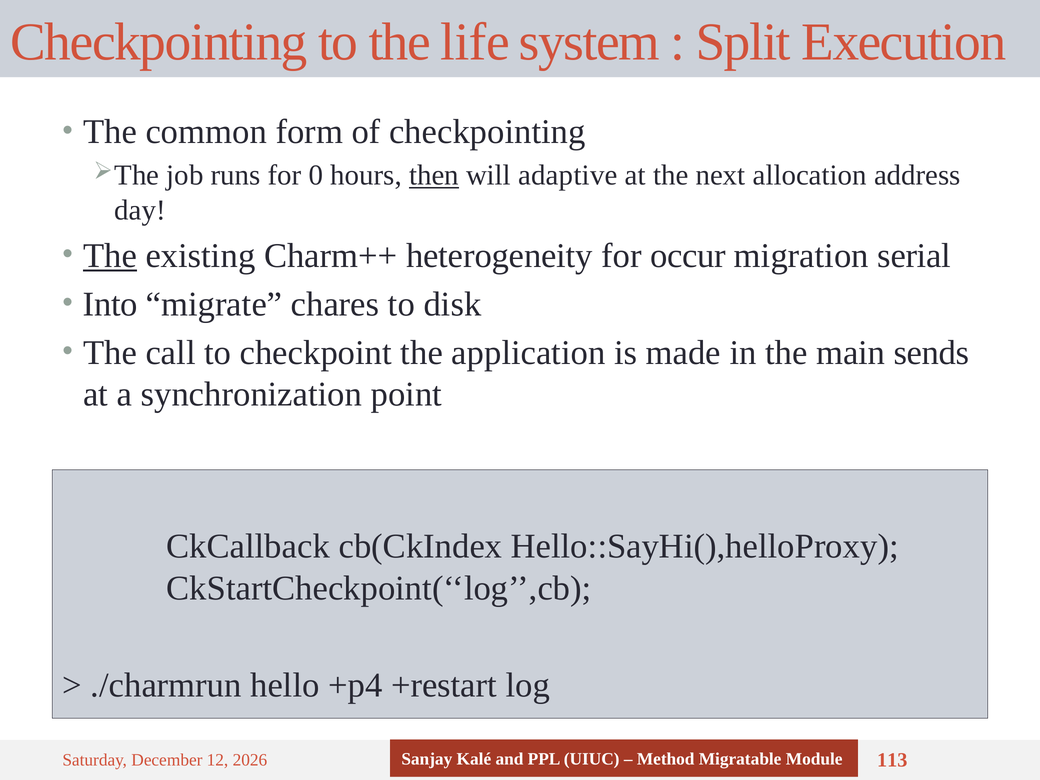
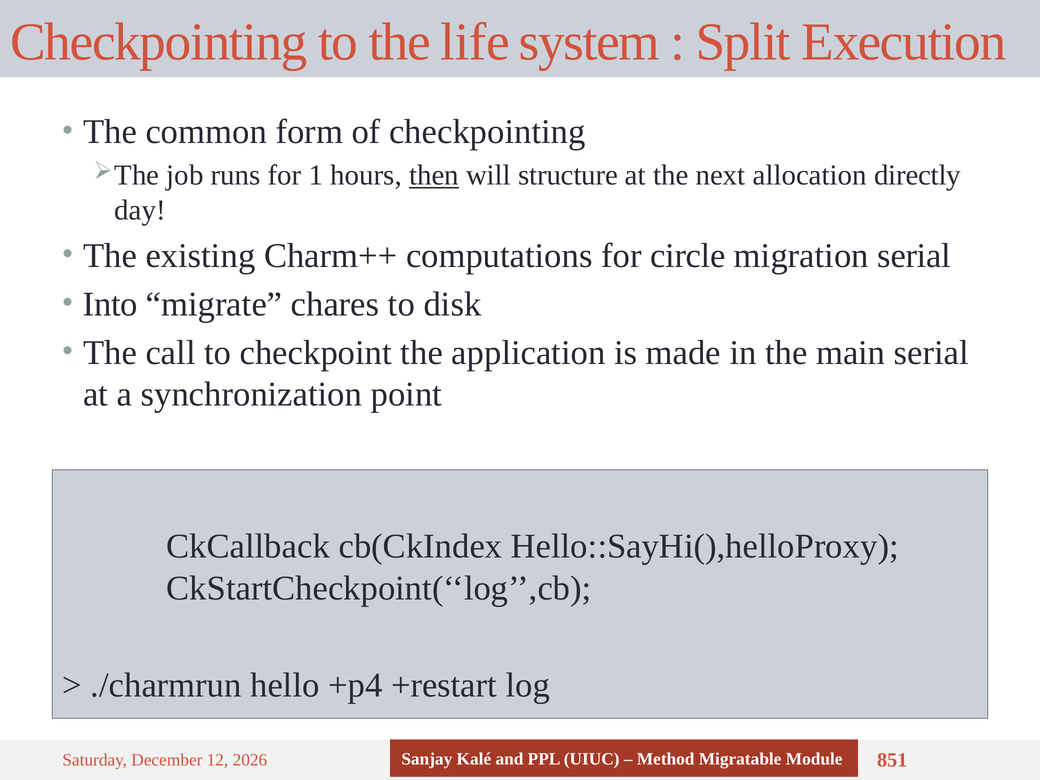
0: 0 -> 1 (316, 175)
adaptive: adaptive -> structure (568, 175)
address: address -> directly (917, 175)
The underline: present -> none (110, 256)
heterogeneity: heterogeneity -> computations (499, 256)
occur: occur -> circle (688, 256)
main sends: sends -> serial (931, 353)
113: 113 -> 851 (892, 760)
